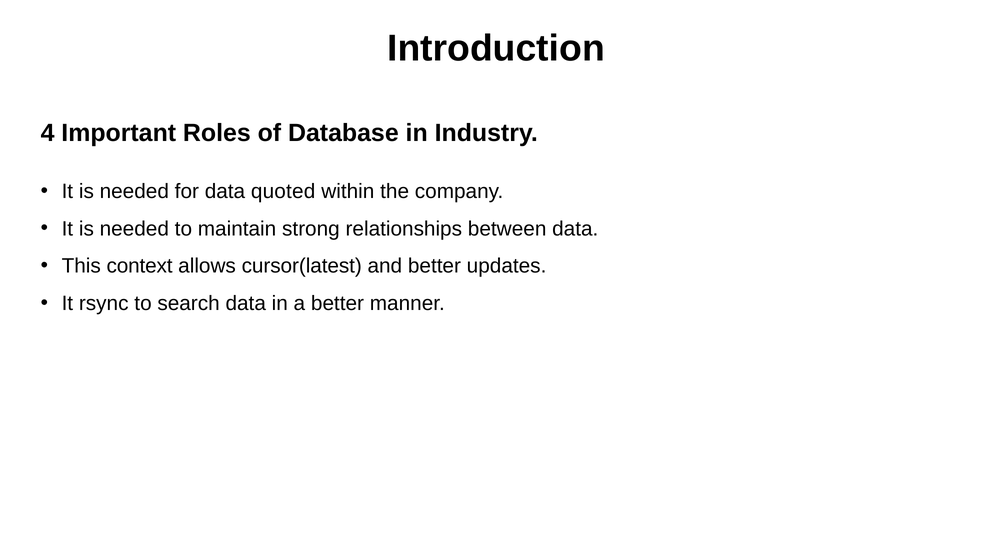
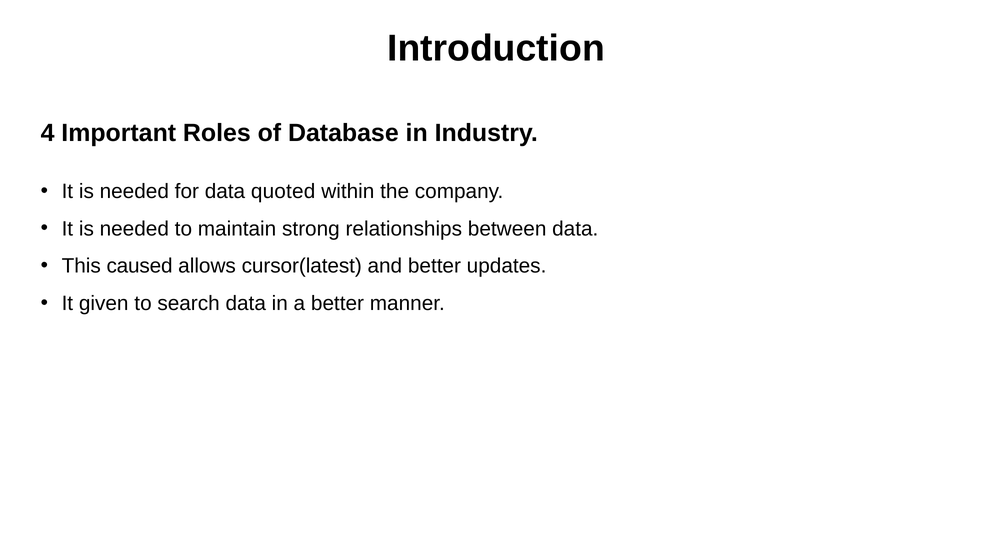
context: context -> caused (140, 266)
rsync: rsync -> given (104, 304)
